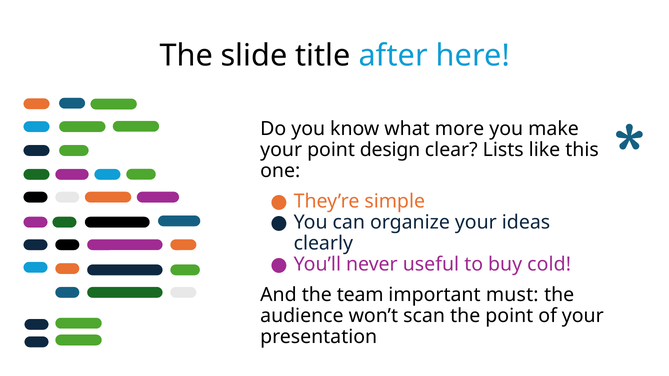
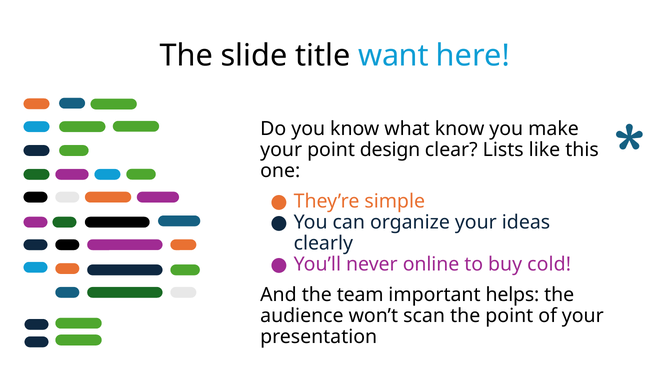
after: after -> want (393, 56)
what more: more -> know (460, 129)
useful: useful -> online (431, 265)
must: must -> helps (512, 295)
